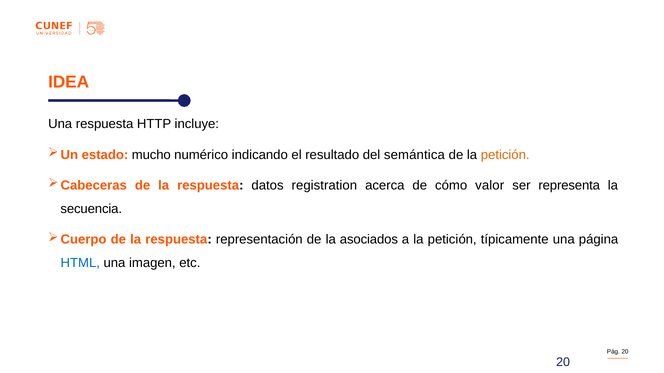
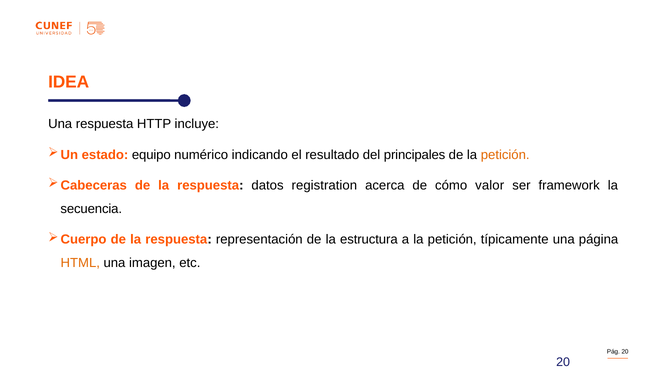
mucho: mucho -> equipo (151, 155)
semántica: semántica -> principales (415, 155)
representa: representa -> framework (569, 185)
asociados: asociados -> estructura (369, 240)
HTML colour: blue -> orange (80, 263)
